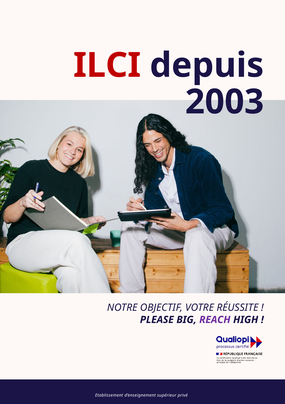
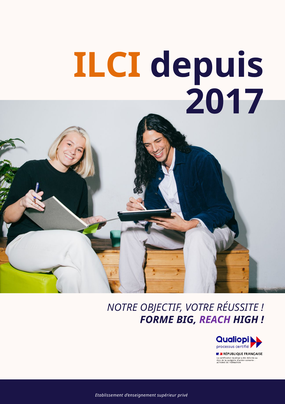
ILCI colour: red -> orange (107, 65)
2003: 2003 -> 2017 (225, 102)
PLEASE: PLEASE -> FORME (157, 319)
